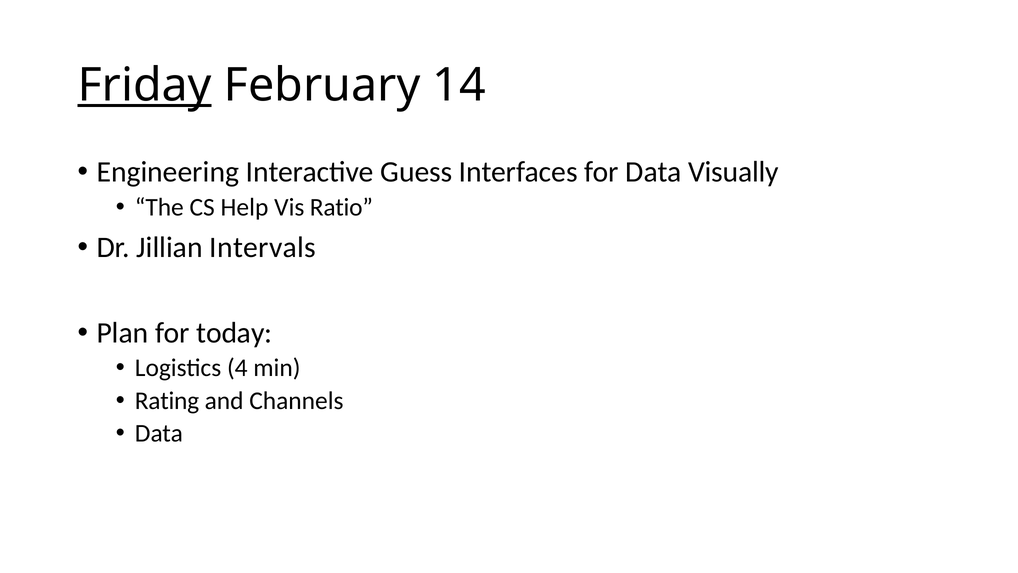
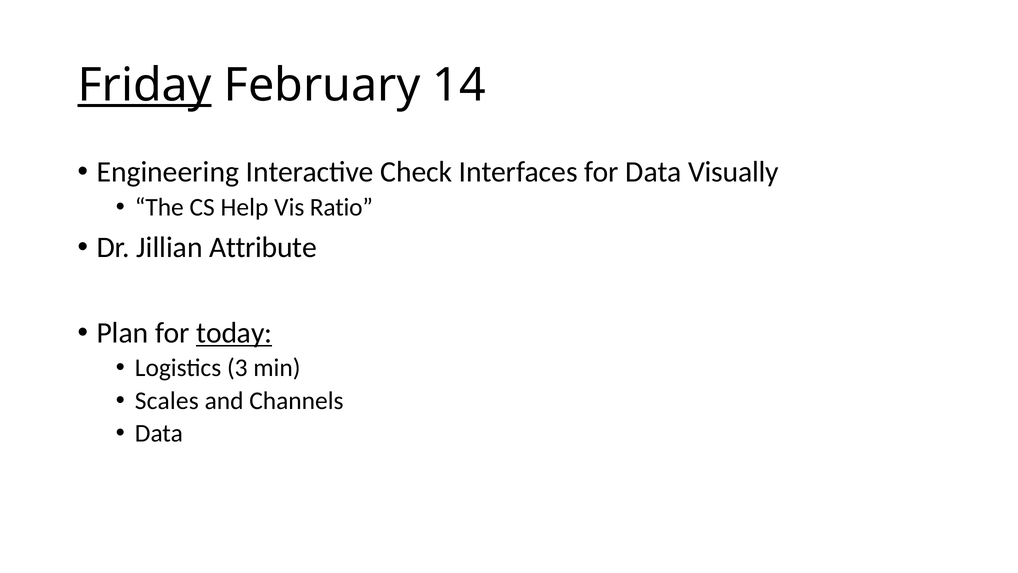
Guess: Guess -> Check (416, 172)
Intervals: Intervals -> Attribute (263, 247)
today underline: none -> present (234, 333)
4: 4 -> 3 (237, 368)
Rating: Rating -> Scales (167, 401)
